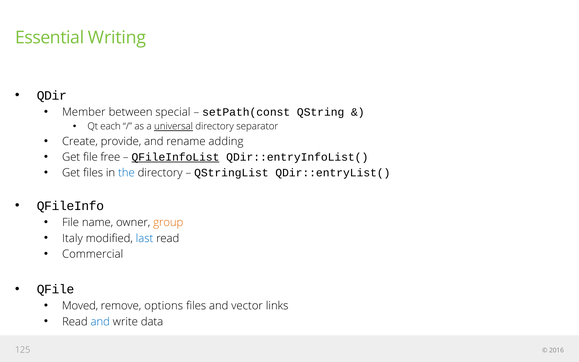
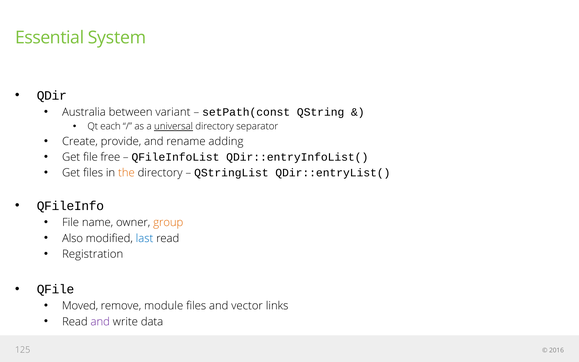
Writing: Writing -> System (117, 38)
Member: Member -> Australia (84, 112)
special: special -> variant (173, 112)
QFileInfoList underline: present -> none (175, 157)
the colour: blue -> orange (126, 173)
Italy: Italy -> Also (73, 238)
Commercial: Commercial -> Registration (93, 254)
options: options -> module (164, 306)
and colour: blue -> purple (100, 322)
